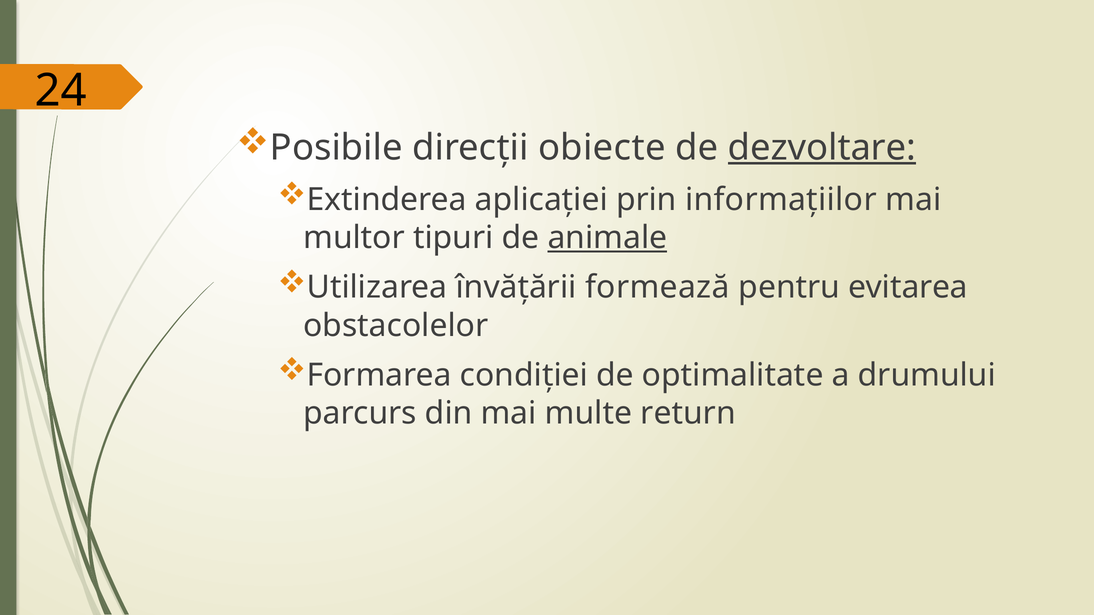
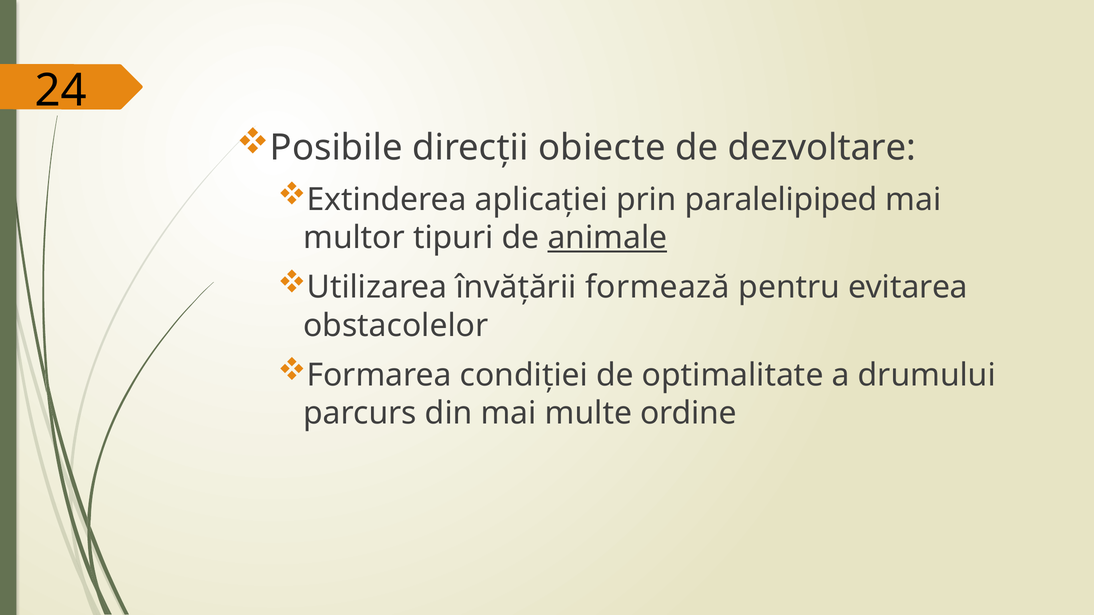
dezvoltare underline: present -> none (822, 148)
informațiilor: informațiilor -> paralelipiped (781, 200)
return: return -> ordine (688, 414)
